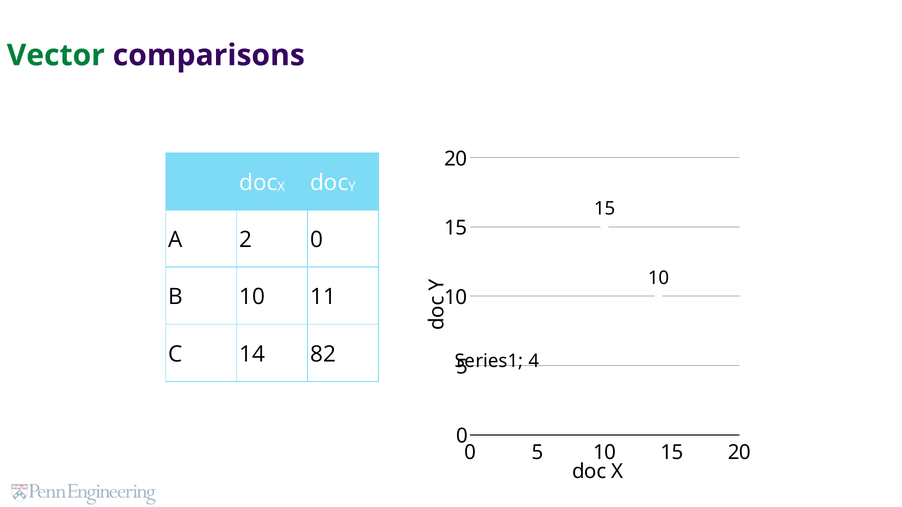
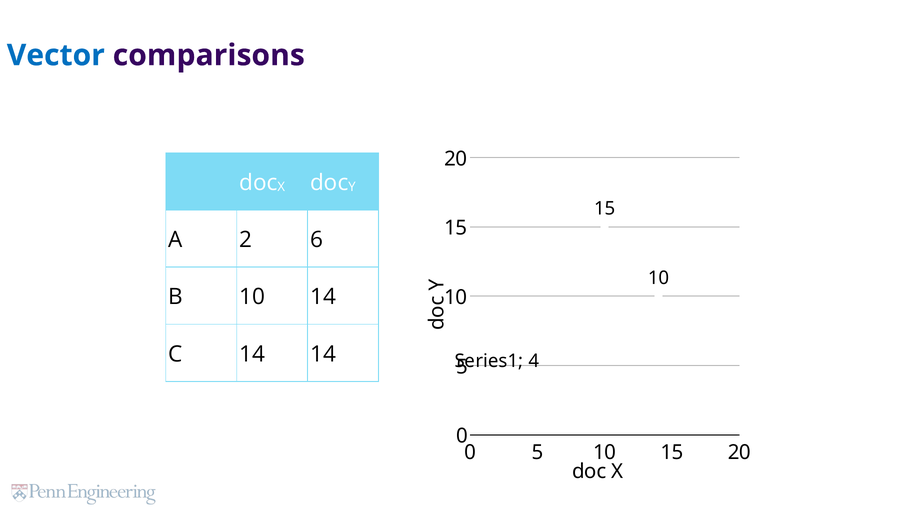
Vector colour: green -> blue (56, 55)
2 0: 0 -> 6 (317, 240)
10 11: 11 -> 14 (323, 297)
14 82: 82 -> 14 (323, 354)
